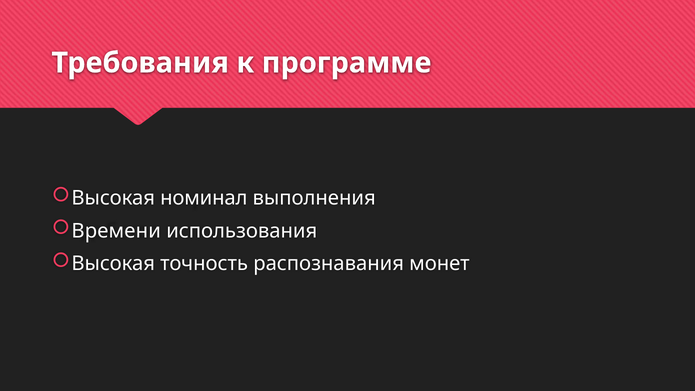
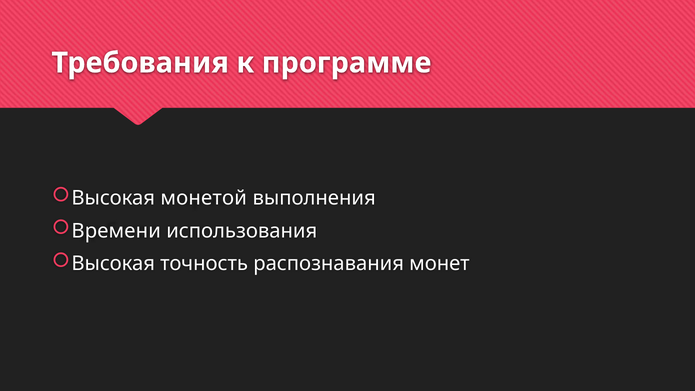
номинал: номинал -> монетой (204, 198)
